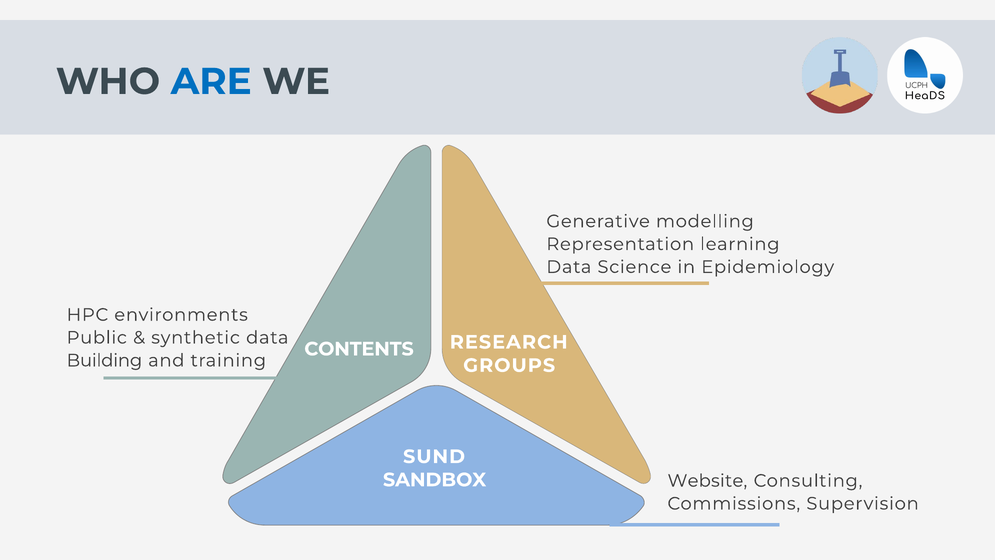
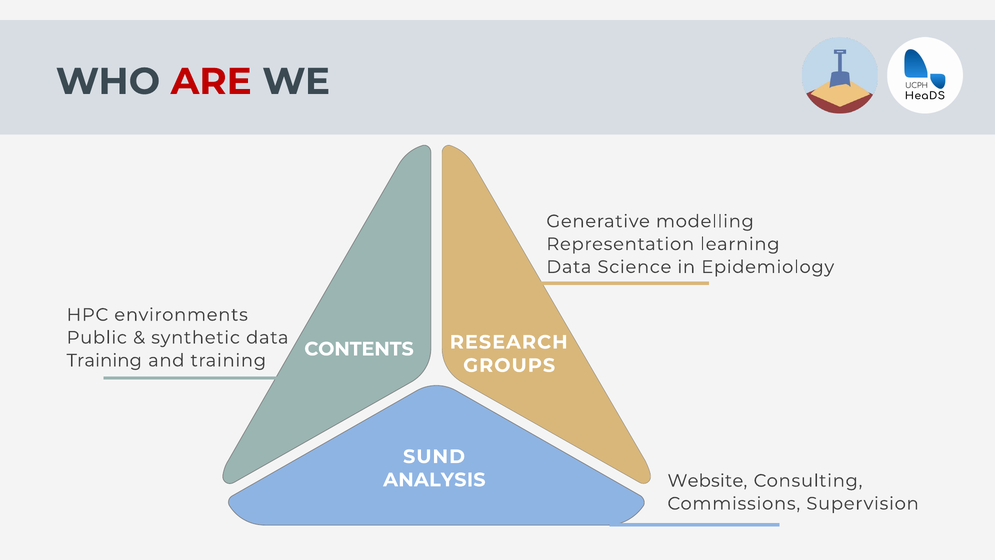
ARE colour: blue -> red (211, 82)
Building: Building -> Training (104, 360)
SANDBOX: SANDBOX -> ANALYSIS (434, 480)
